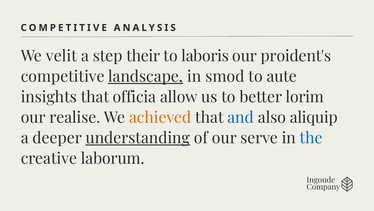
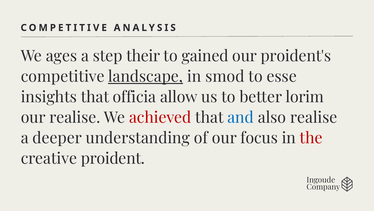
velit: velit -> ages (61, 56)
laboris: laboris -> gained (205, 56)
aute: aute -> esse (282, 77)
achieved colour: orange -> red (160, 117)
also aliquip: aliquip -> realise (314, 117)
understanding underline: present -> none (138, 138)
serve: serve -> focus (259, 138)
the colour: blue -> red (311, 138)
laborum: laborum -> proident (113, 158)
